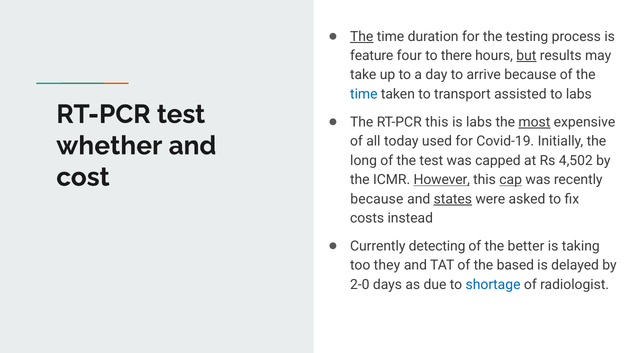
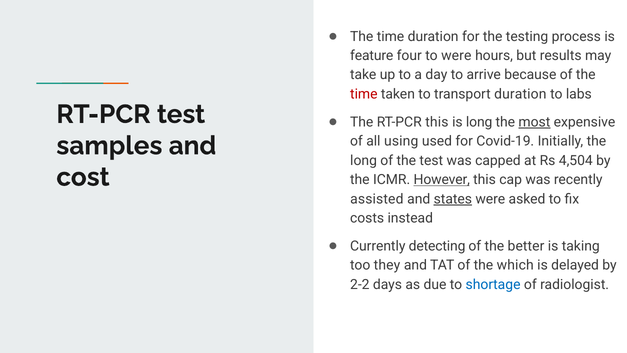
The underline: present -> none (362, 36)
to there: there -> were (456, 56)
but underline: present -> none (526, 56)
time colour: blue -> red (364, 94)
transport assisted: assisted -> duration (520, 94)
is labs: labs -> long (479, 122)
whether: whether -> samples (109, 146)
today: today -> using (401, 141)
4,502: 4,502 -> 4,504 (576, 160)
cap underline: present -> none (511, 180)
because: because -> assisted (377, 199)
based: based -> which (515, 265)
2-0: 2-0 -> 2-2 (360, 284)
